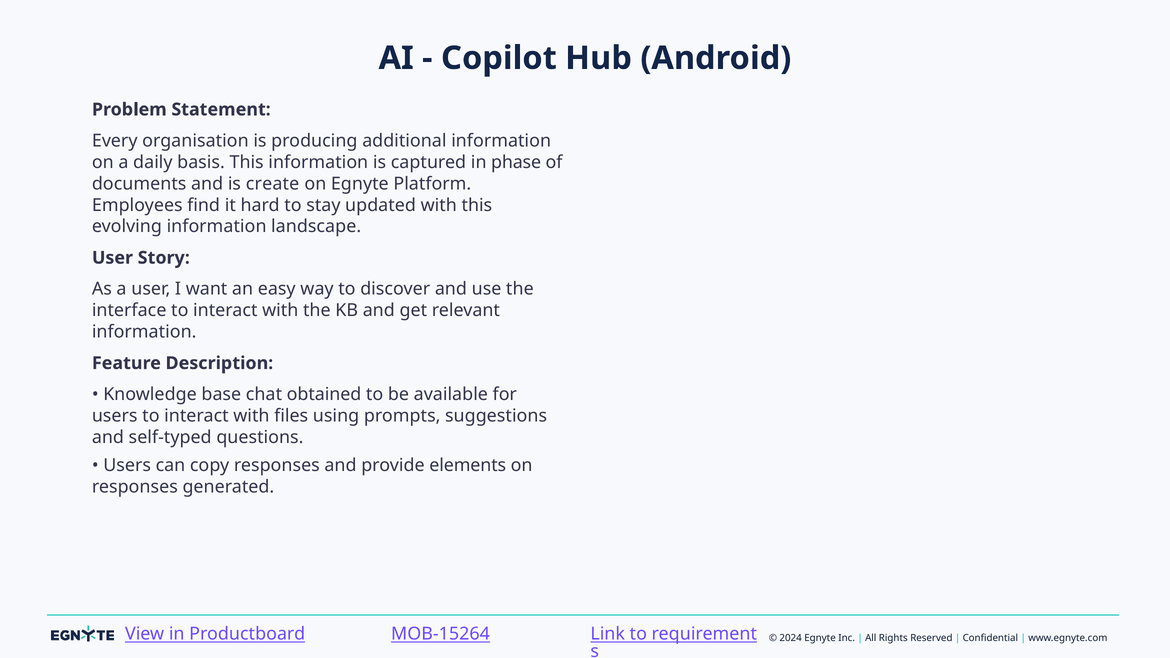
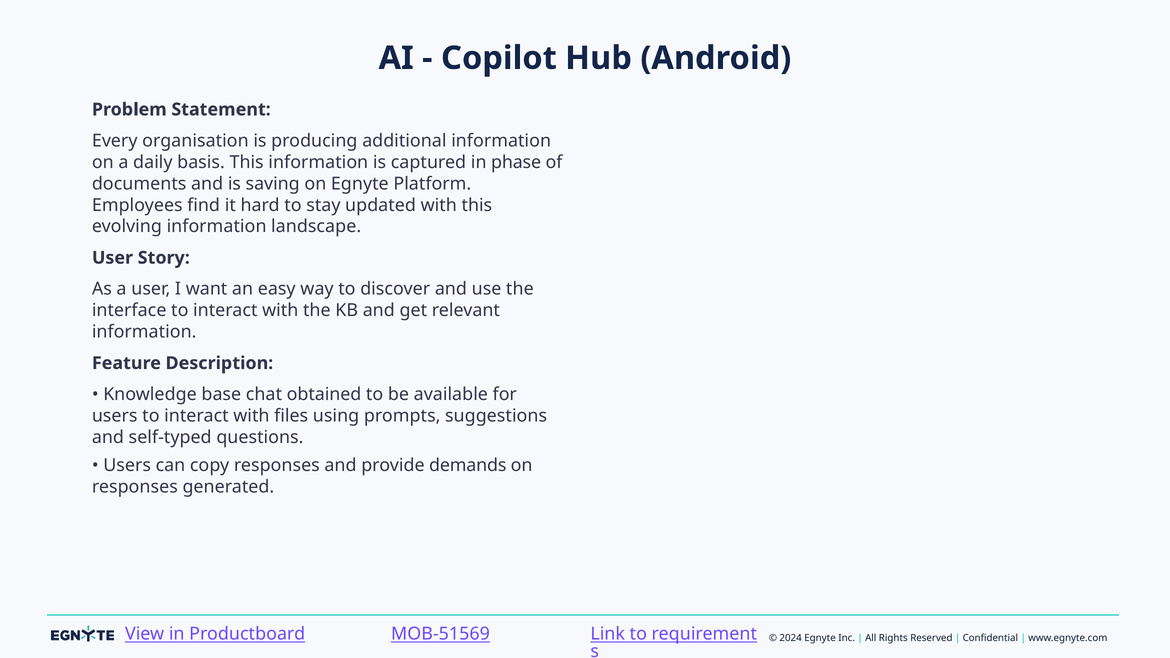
create: create -> saving (273, 184)
elements: elements -> demands (468, 465)
MOB-15264: MOB-15264 -> MOB-51569 (441, 634)
